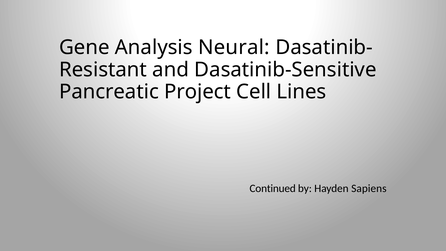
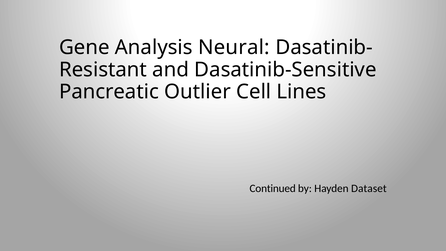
Project: Project -> Outlier (198, 92)
Sapiens: Sapiens -> Dataset (369, 188)
